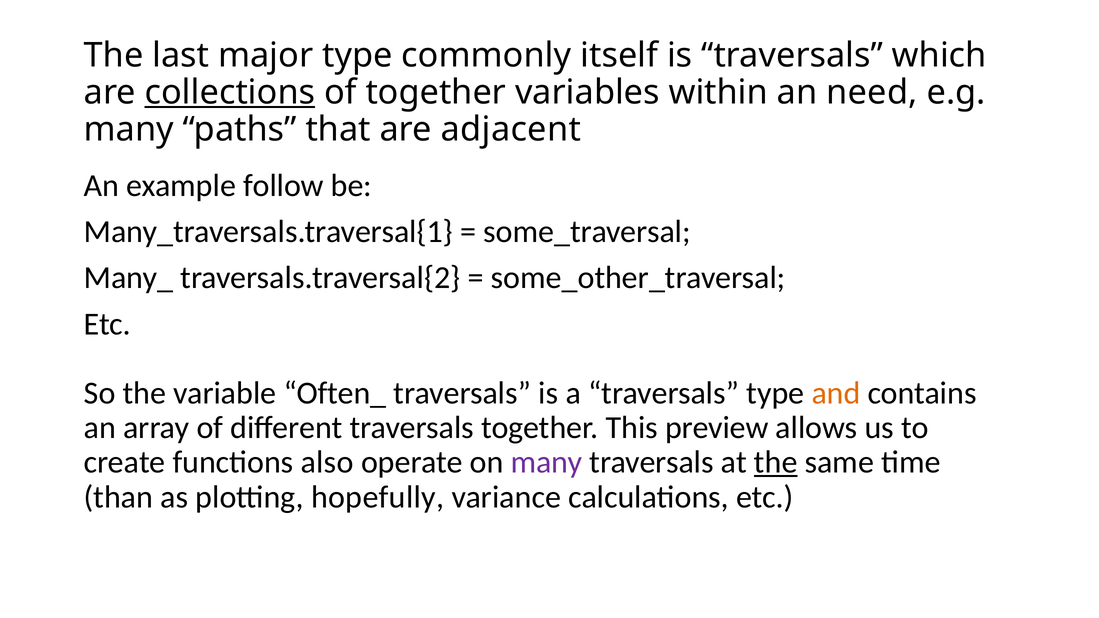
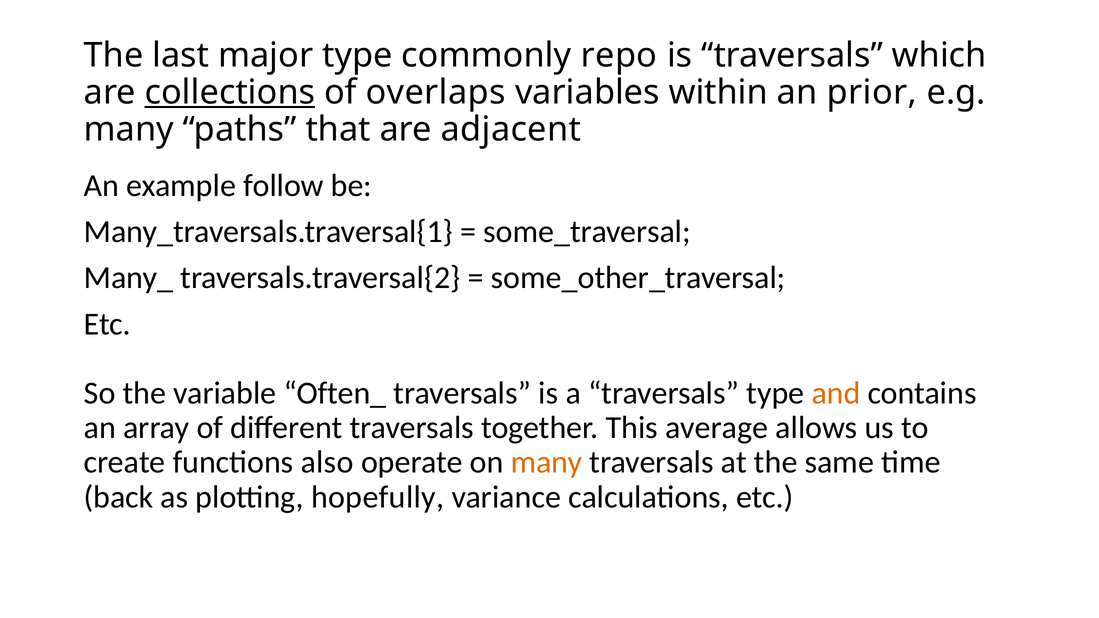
itself: itself -> repo (619, 55)
of together: together -> overlaps (436, 92)
need: need -> prior (872, 92)
preview: preview -> average (717, 428)
many colour: purple -> orange (546, 463)
the underline: present -> none (776, 463)
than: than -> back (118, 497)
